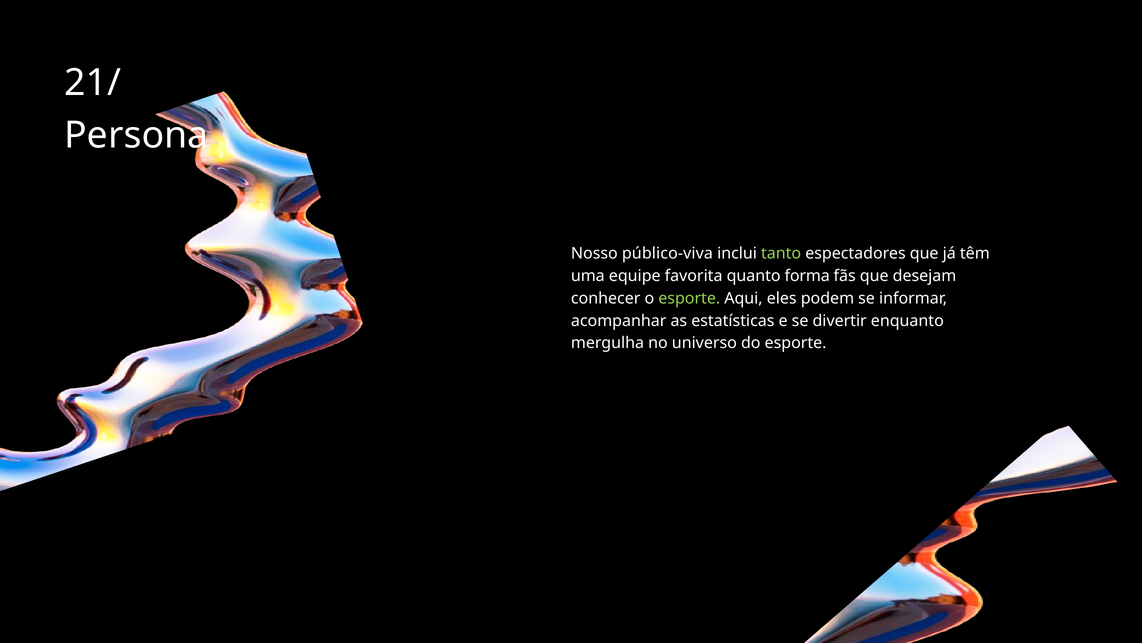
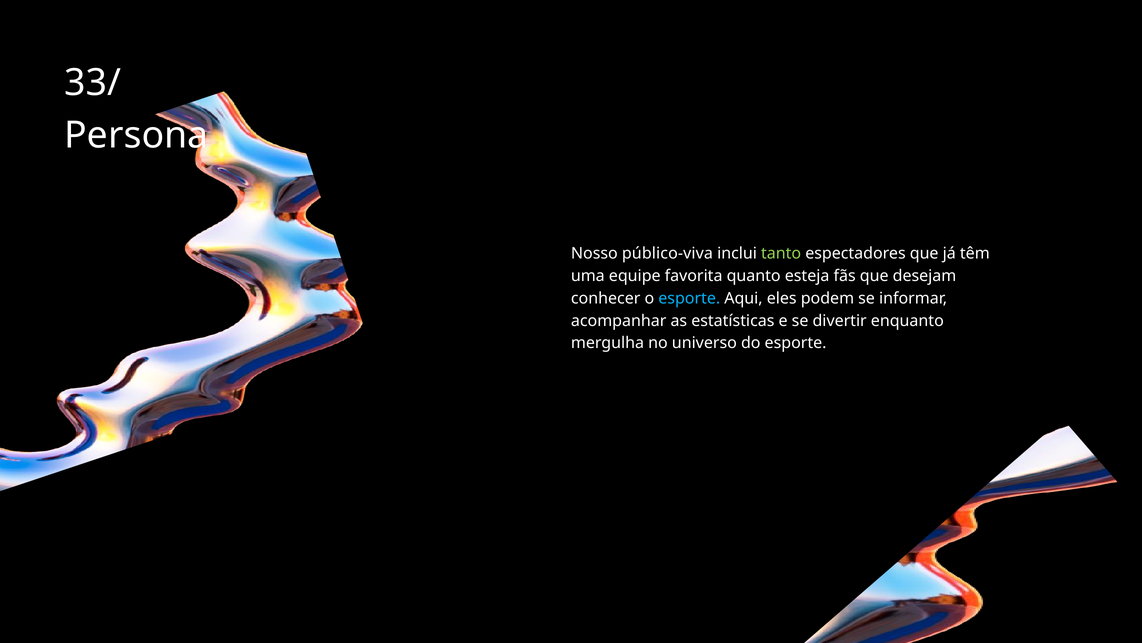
21/: 21/ -> 33/ (93, 83)
forma: forma -> esteja (807, 276)
esporte colour: light green -> light blue (689, 298)
